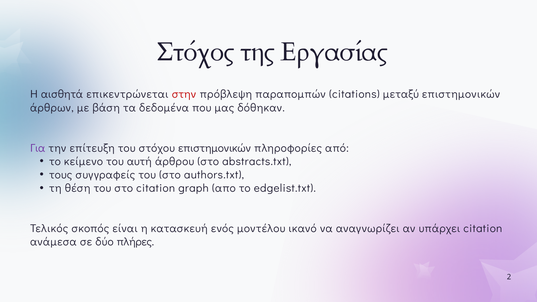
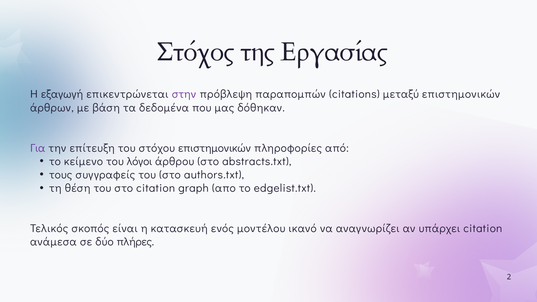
αισθητά: αισθητά -> εξαγωγή (62, 94)
στην colour: red -> purple (184, 94)
αυτή: αυτή -> λόγοι (139, 161)
